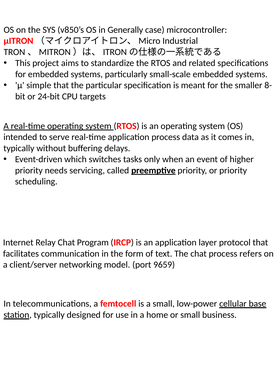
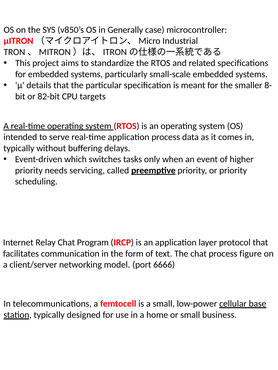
simple: simple -> details (39, 85)
24-bit: 24-bit -> 82-bit (49, 97)
refers: refers -> figure (251, 254)
9659: 9659 -> 6666 (164, 265)
